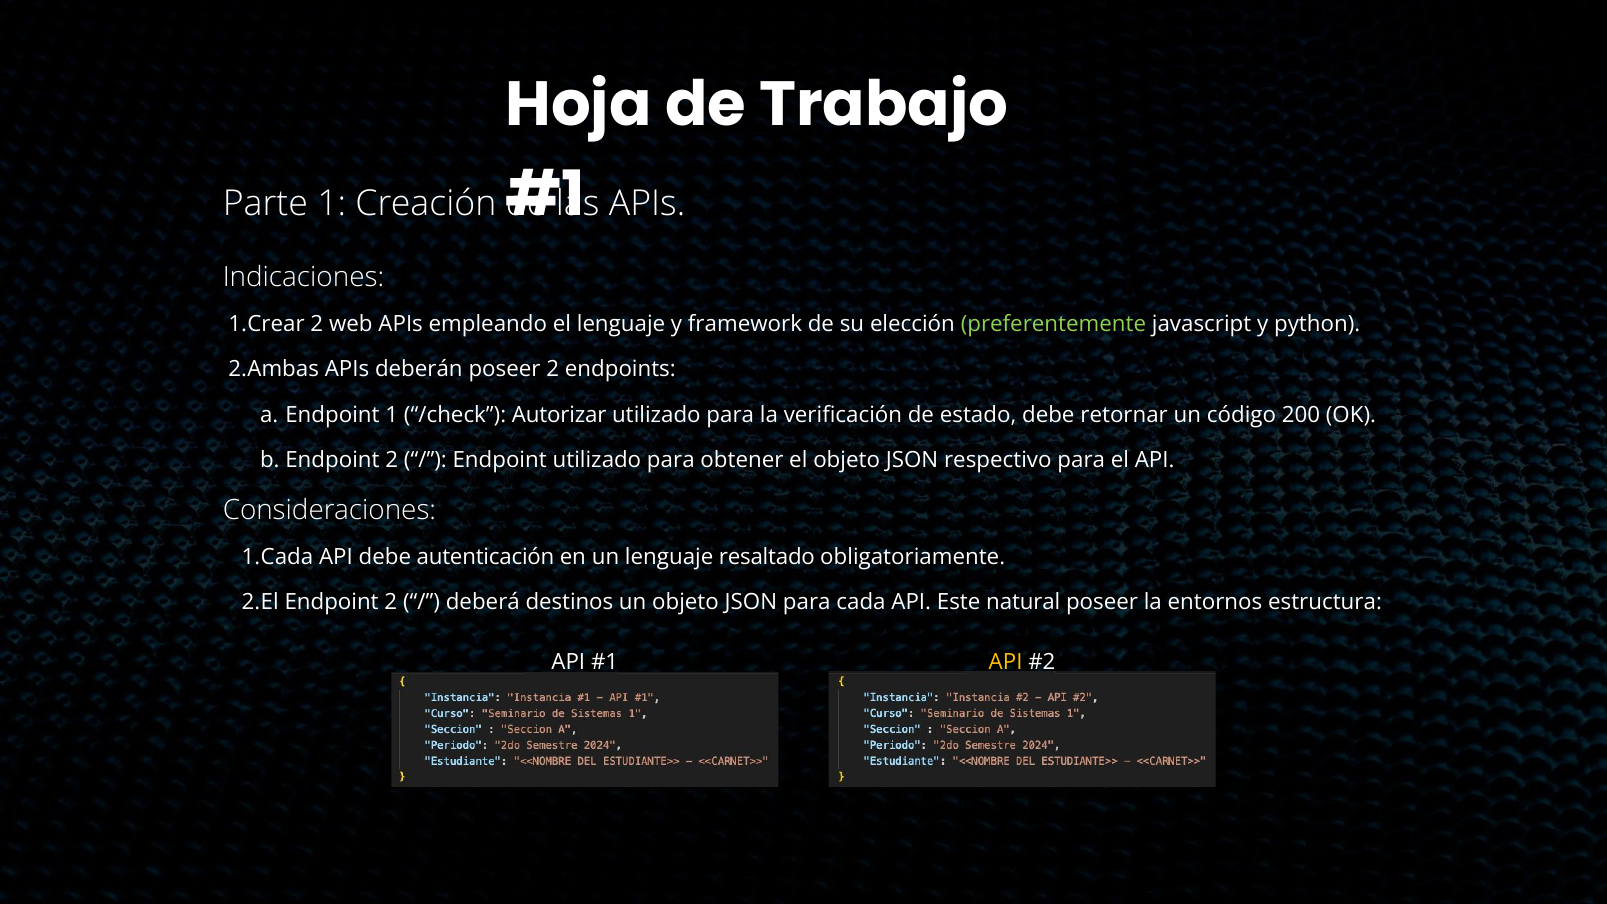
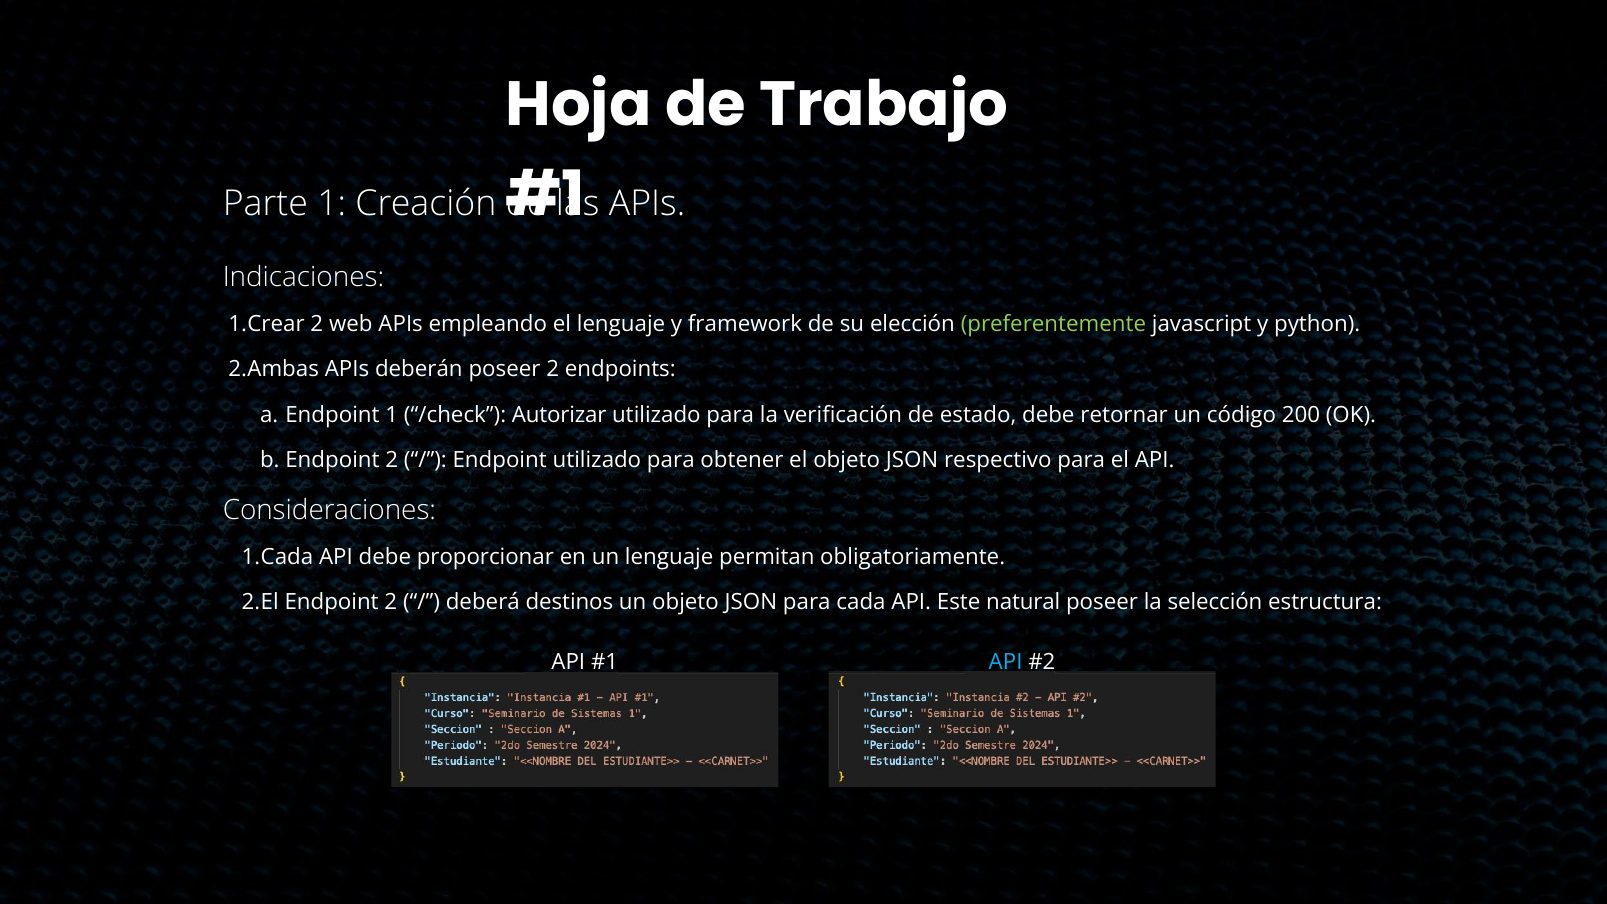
autenticación: autenticación -> proporcionar (485, 557)
resaltado: resaltado -> permitan (767, 557)
entornos: entornos -> selección (1215, 602)
API colour: yellow -> light blue (1006, 663)
